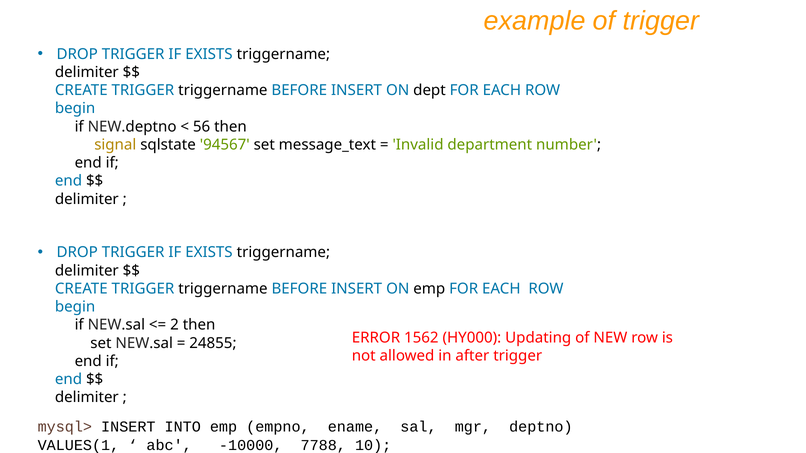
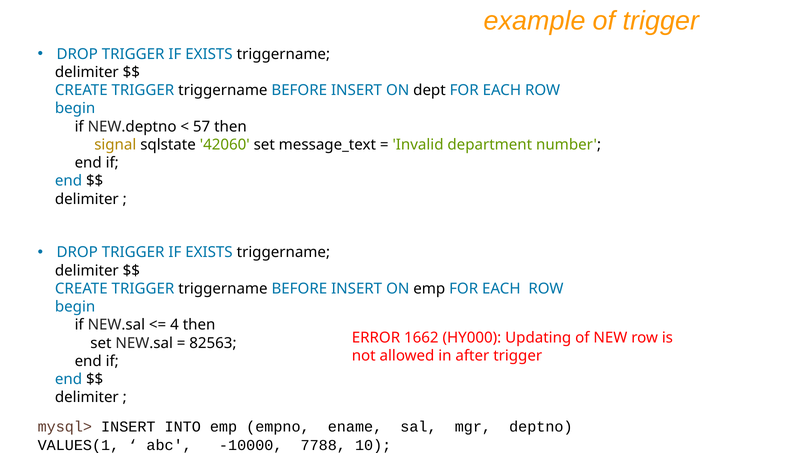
56: 56 -> 57 (202, 127)
94567: 94567 -> 42060 (225, 145)
2: 2 -> 4 (175, 325)
1562: 1562 -> 1662 (421, 338)
24855: 24855 -> 82563 (213, 343)
